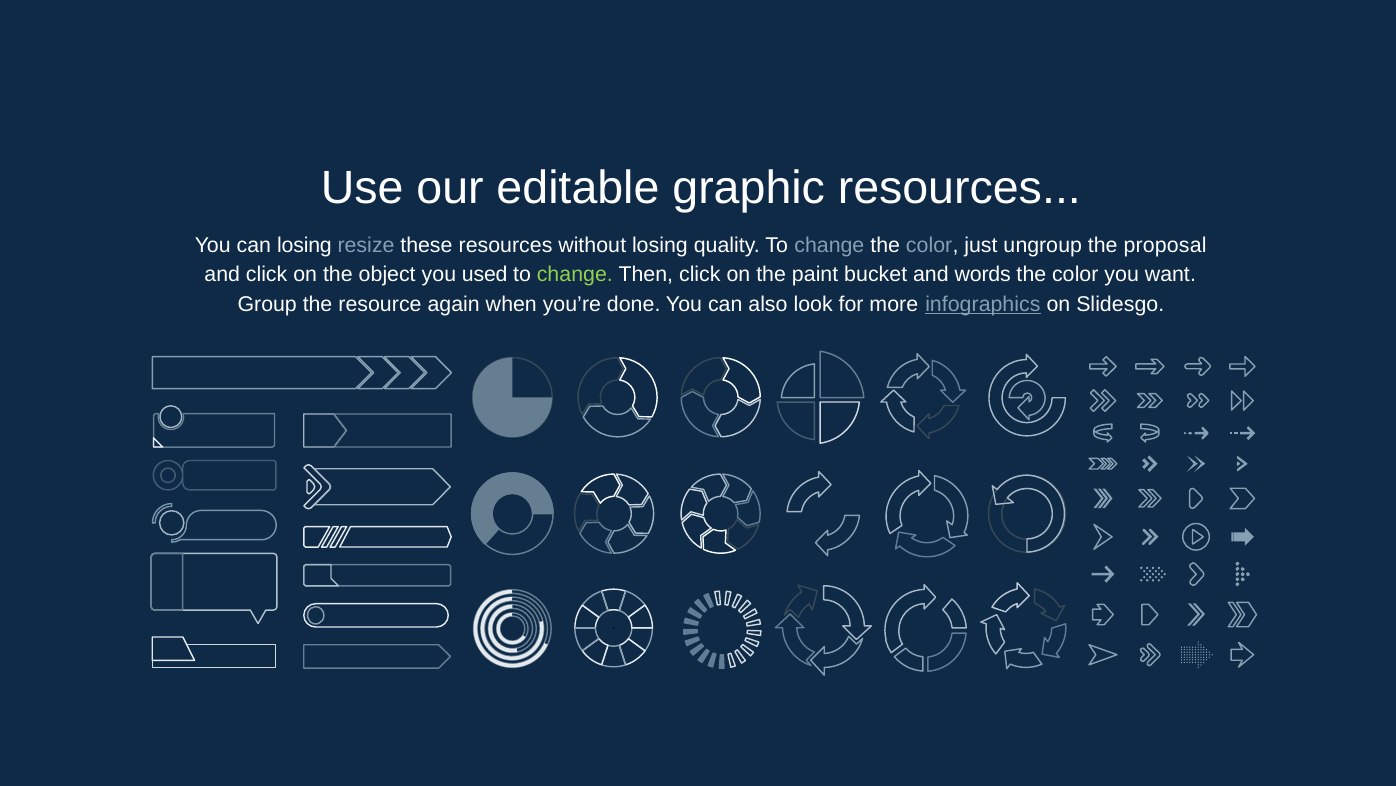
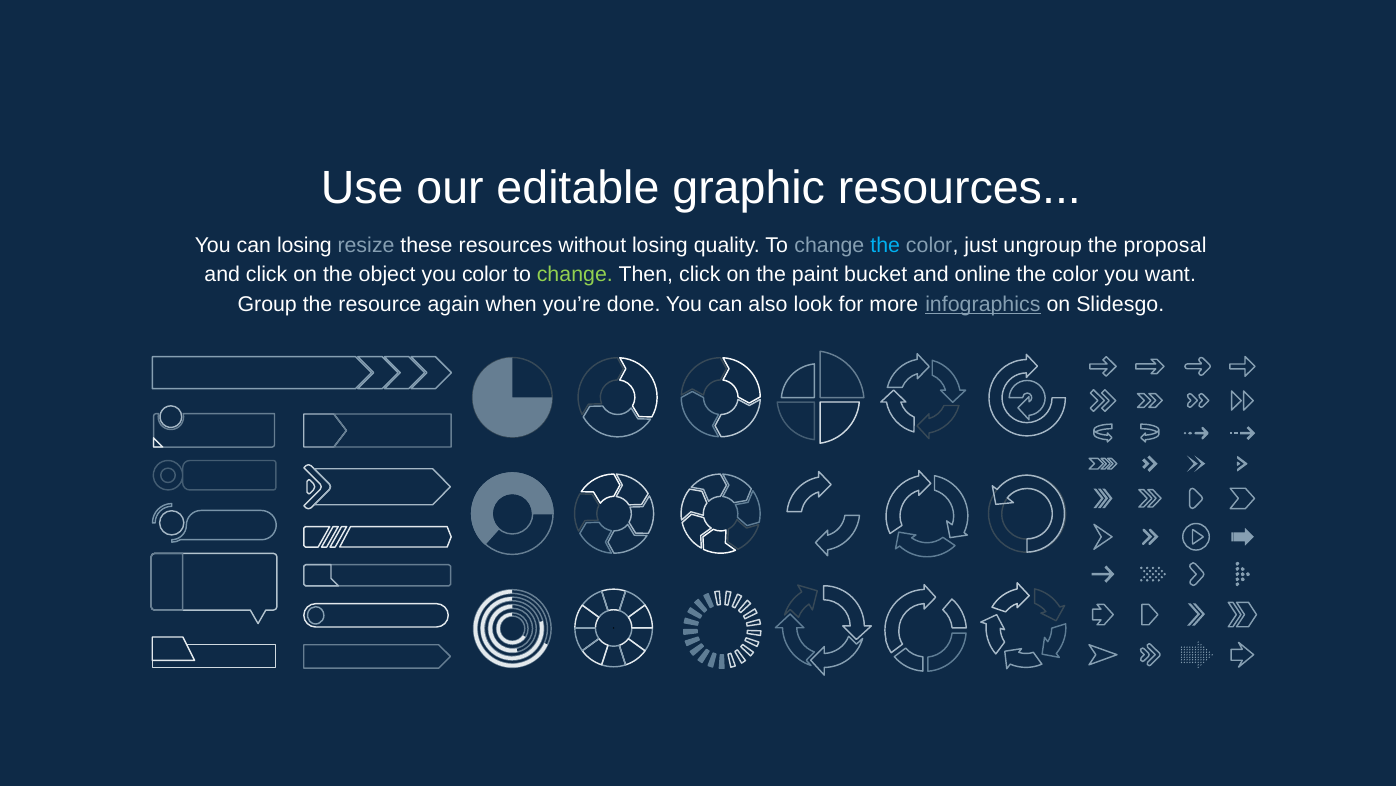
the colour: white -> light blue (885, 245)
you used: used -> color (485, 274)
words: words -> online (983, 274)
